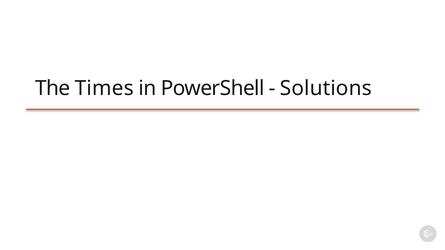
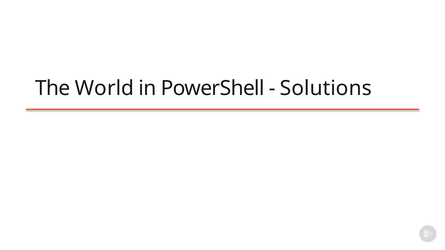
Times: Times -> World (104, 89)
